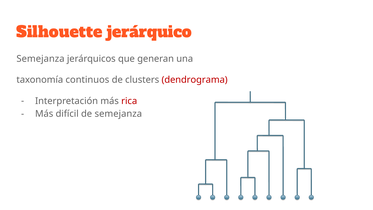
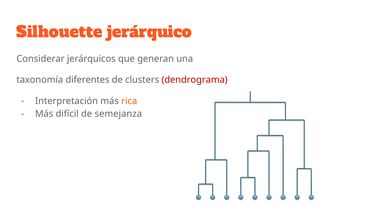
Semejanza: Semejanza -> Considerar (41, 59)
continuos: continuos -> diferentes (87, 80)
rica colour: red -> orange (129, 101)
